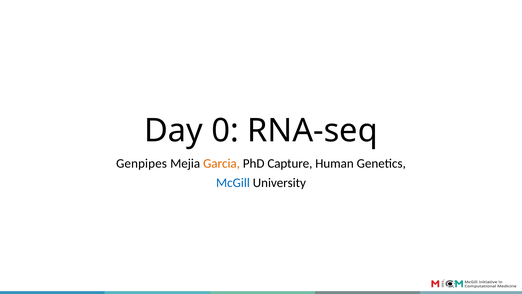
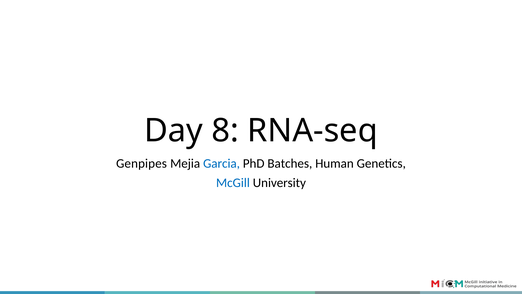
0: 0 -> 8 (225, 130)
Garcia colour: orange -> blue (222, 163)
Capture: Capture -> Batches (290, 163)
